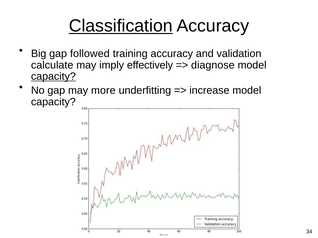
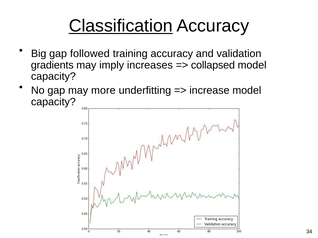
calculate: calculate -> gradients (52, 65)
effectively: effectively -> increases (150, 65)
diagnose: diagnose -> collapsed (213, 65)
capacity underline: present -> none (53, 77)
